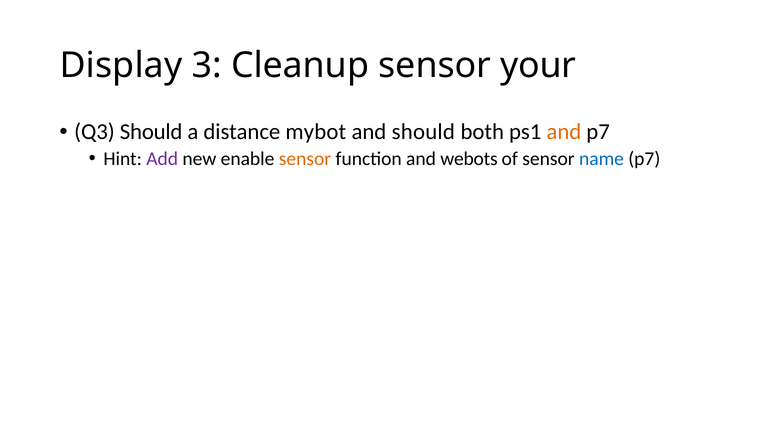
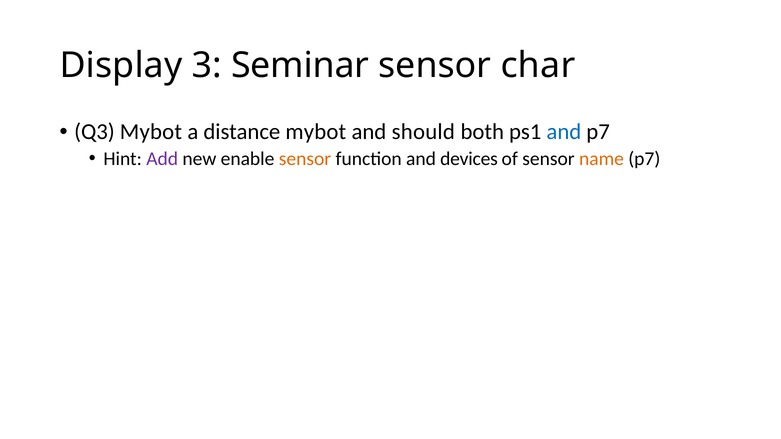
Cleanup: Cleanup -> Seminar (300, 66)
your: your -> char (538, 66)
Q3 Should: Should -> Mybot (151, 132)
and colour: orange -> blue (564, 132)
webots: webots -> devices (469, 159)
name colour: blue -> orange (601, 159)
